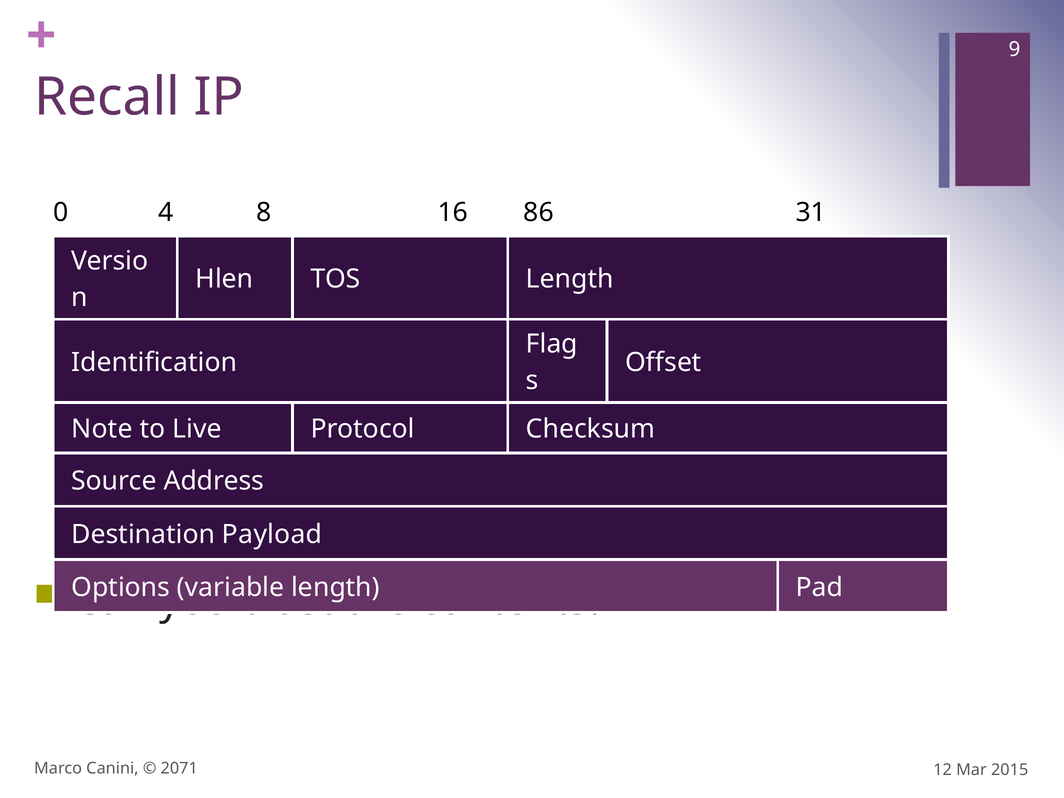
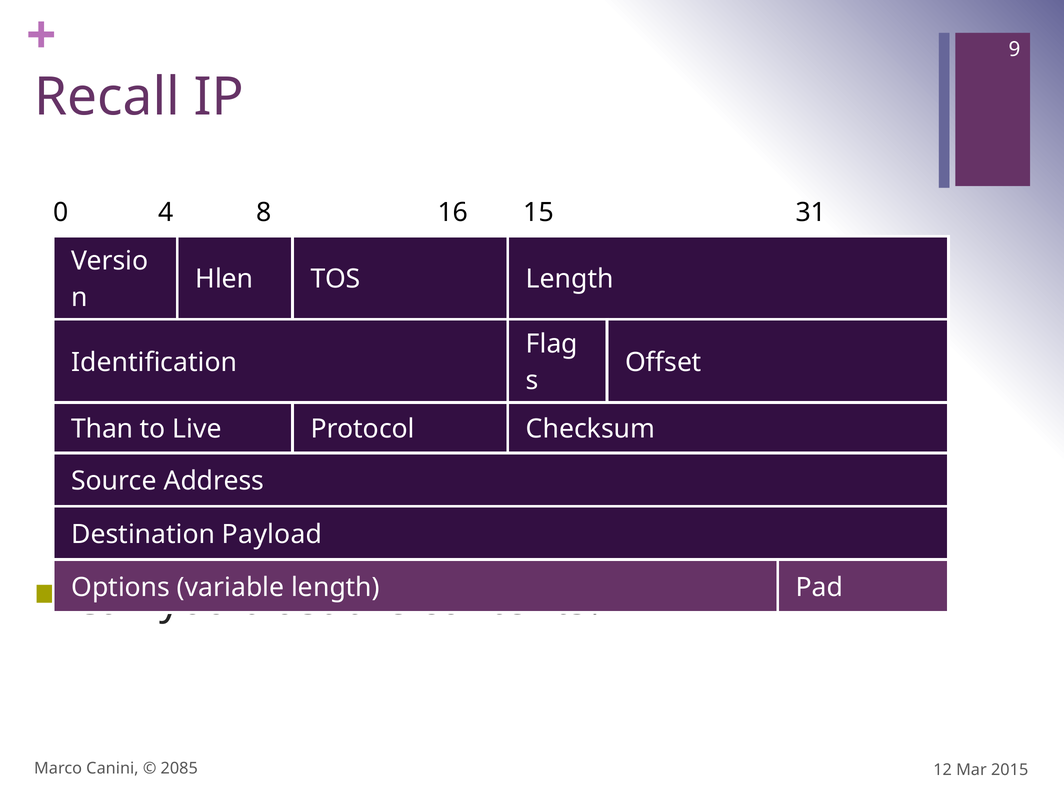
86: 86 -> 15 (539, 213)
Note: Note -> Than (102, 429)
2071: 2071 -> 2085 (179, 768)
